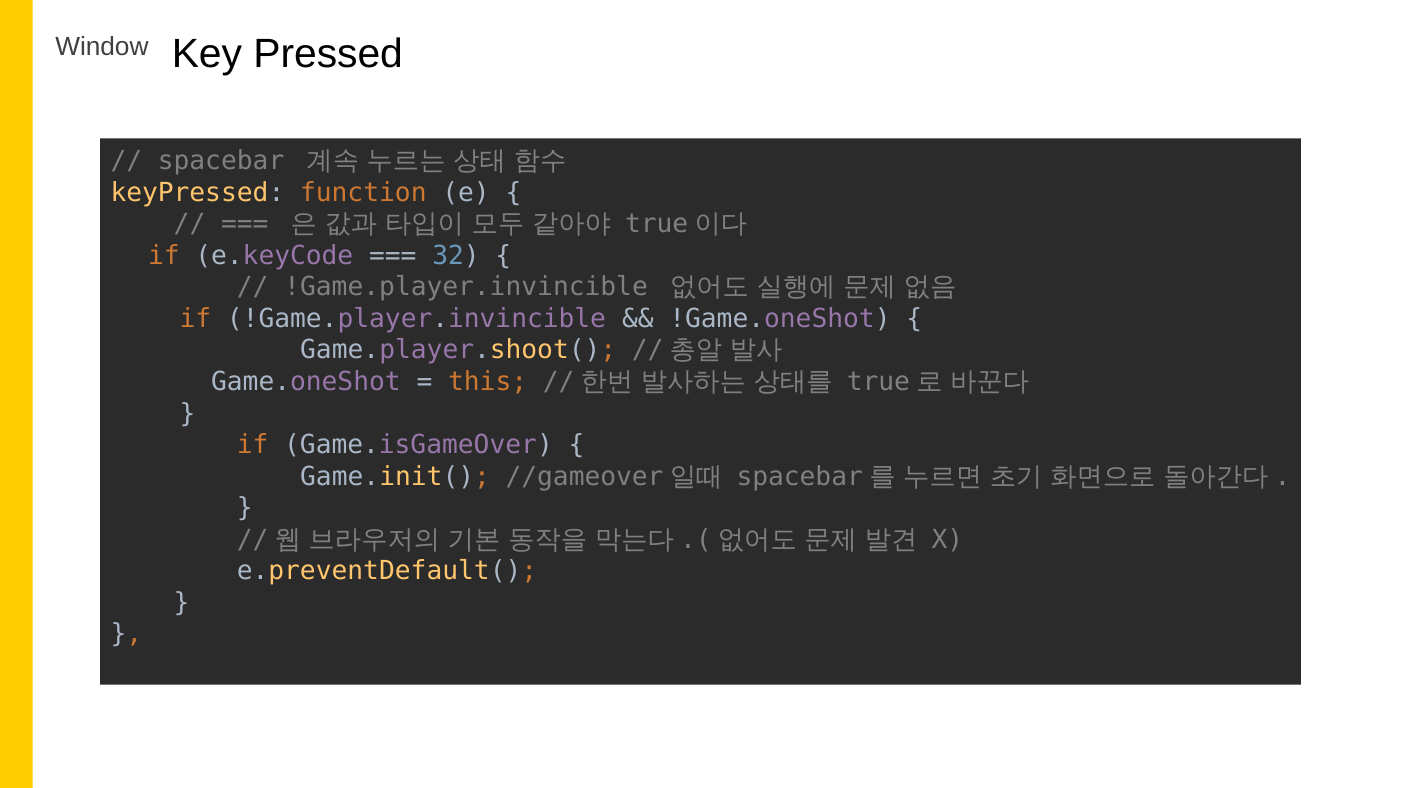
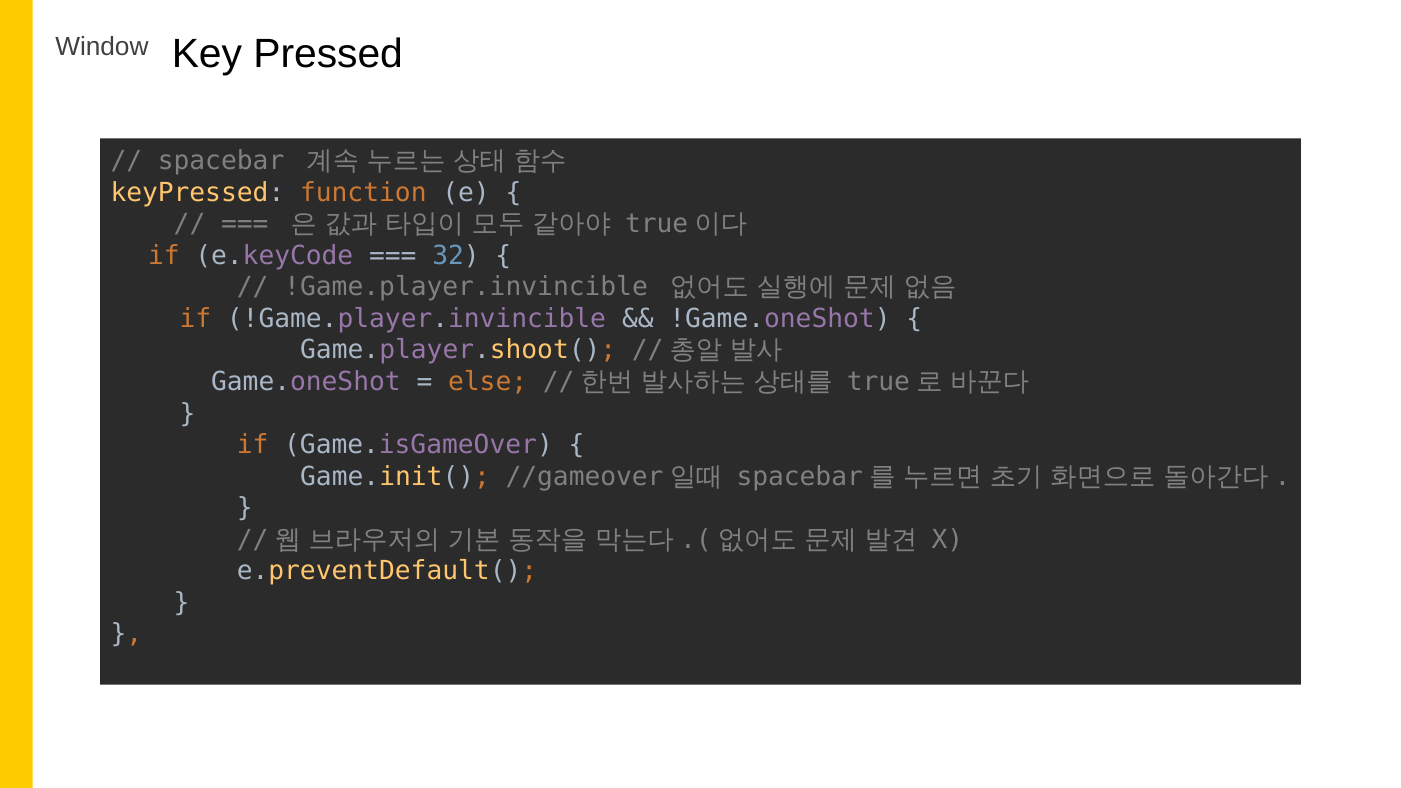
this: this -> else (488, 382)
